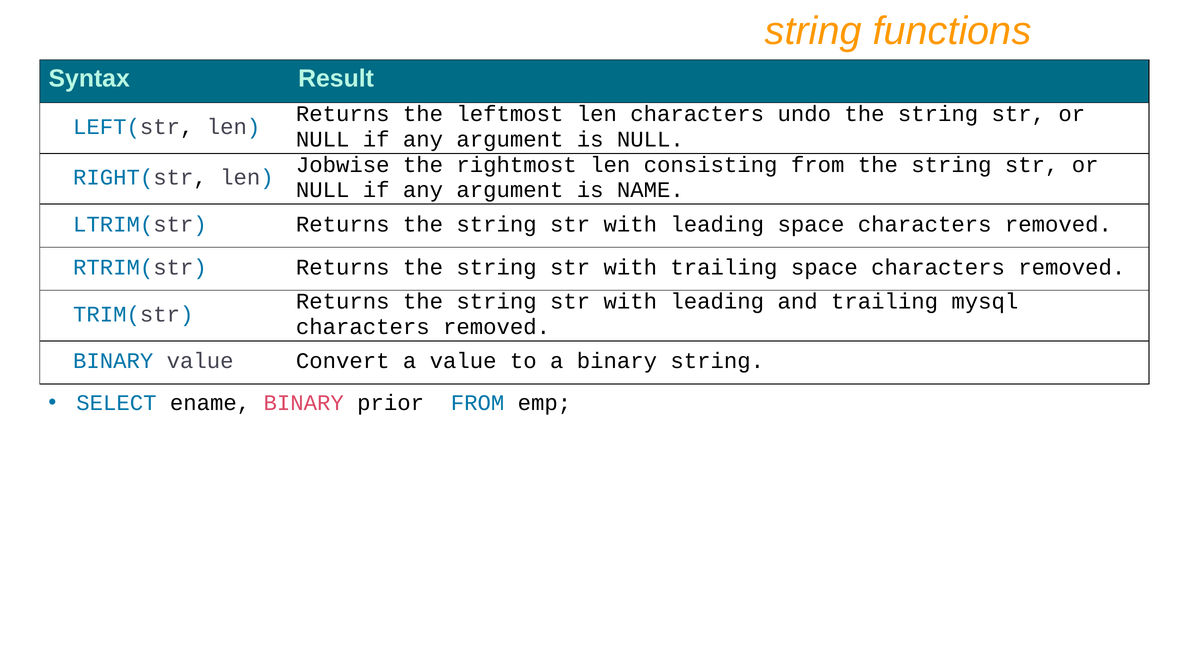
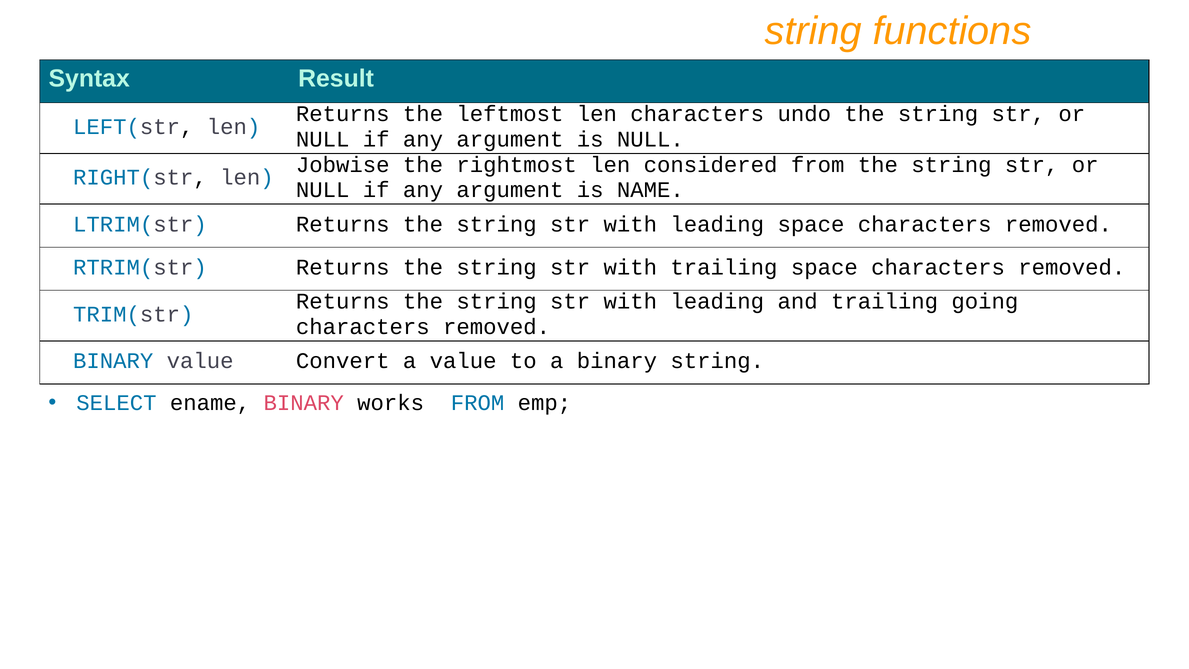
consisting: consisting -> considered (711, 165)
mysql: mysql -> going (985, 301)
prior: prior -> works (391, 403)
